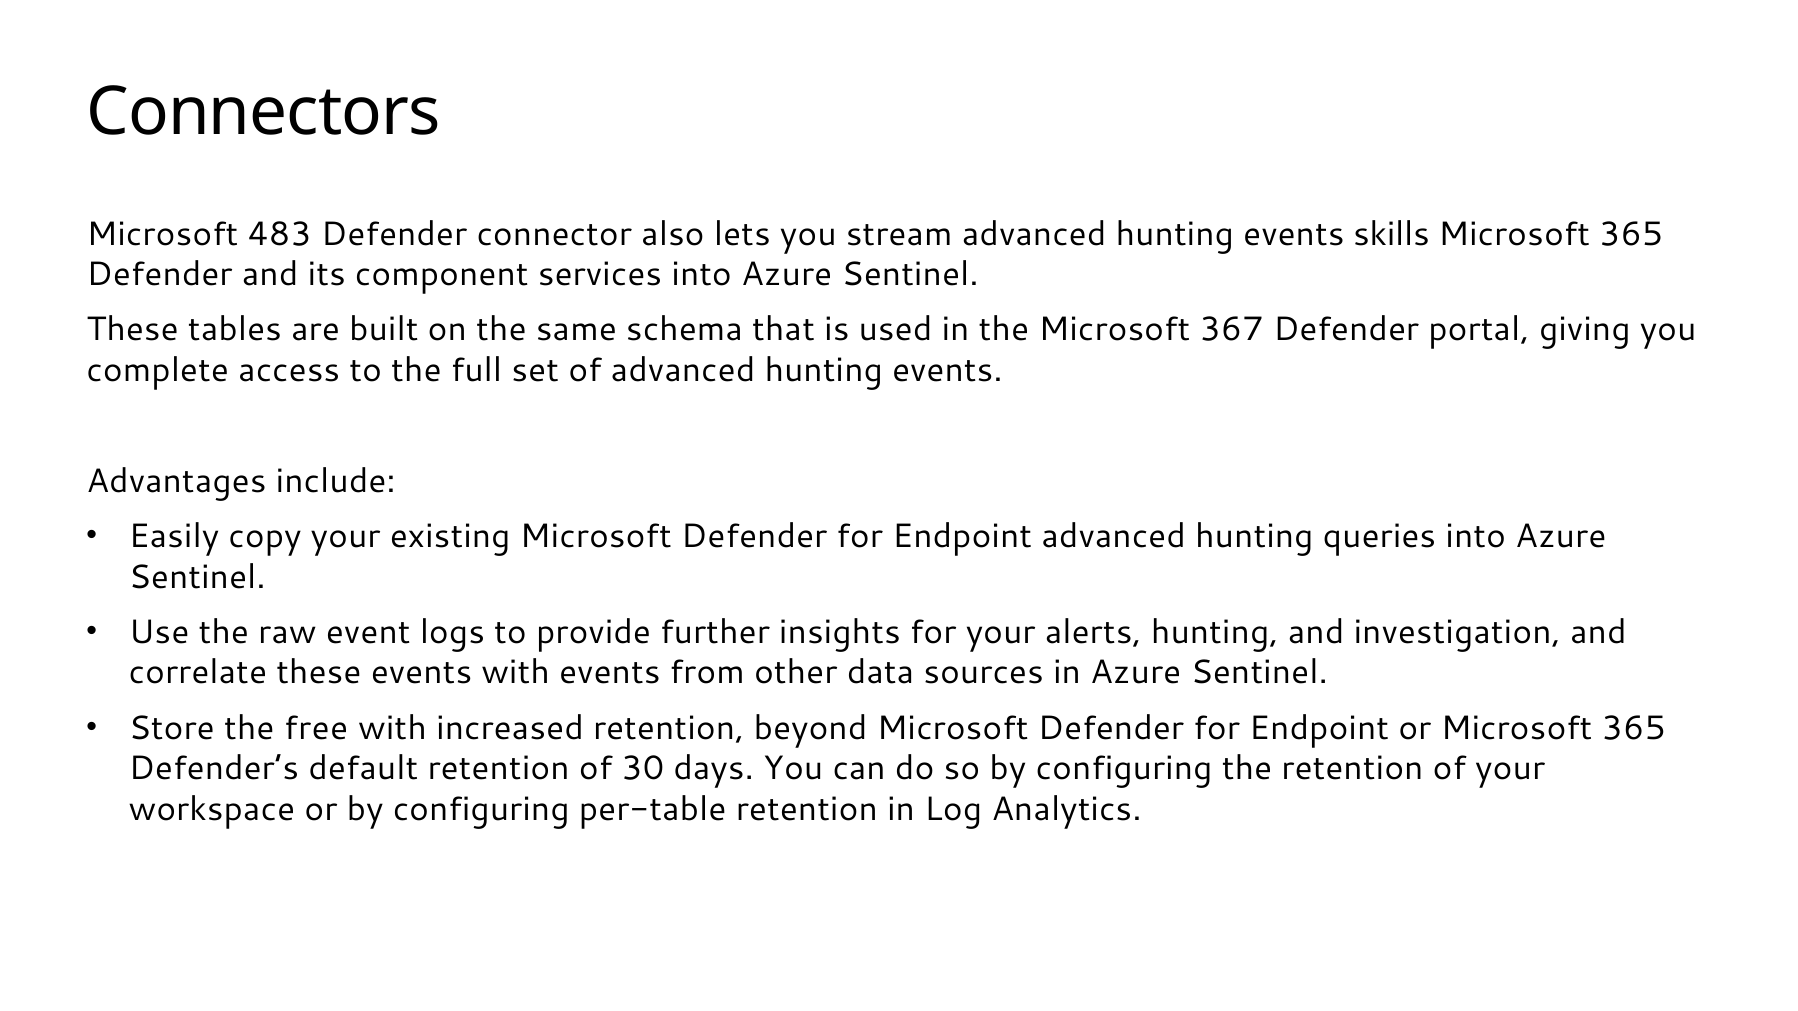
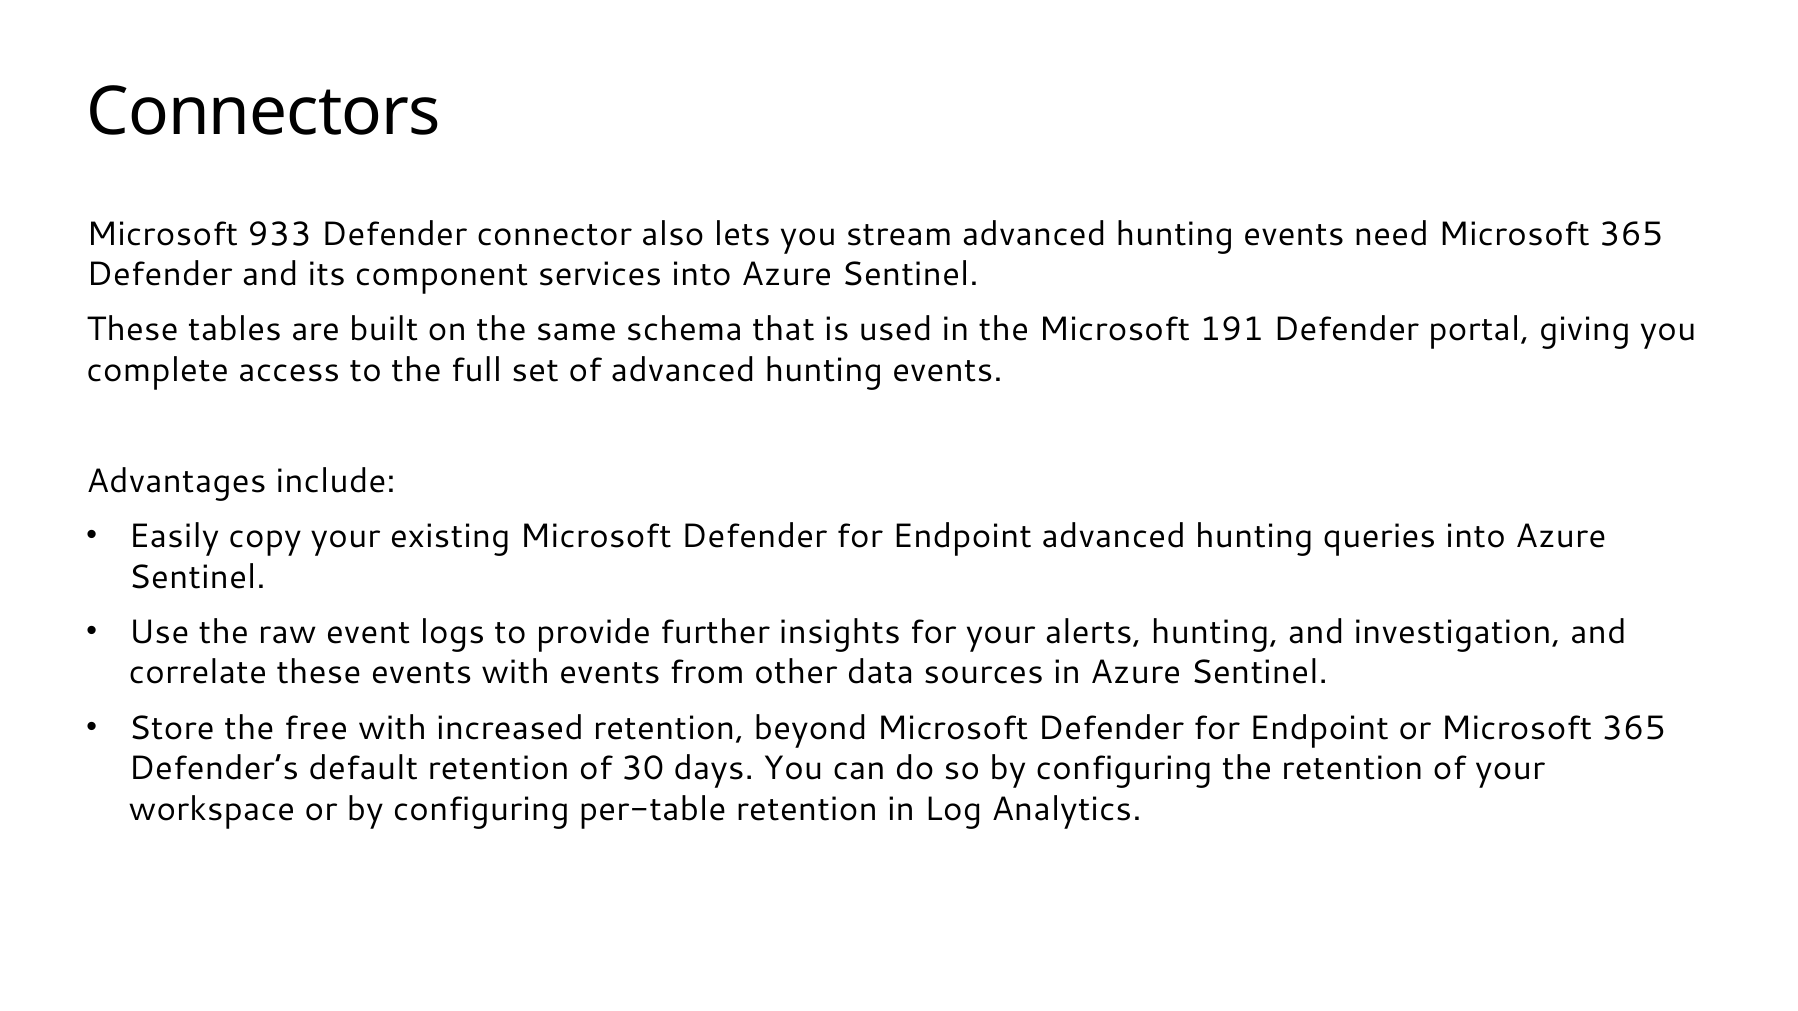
483: 483 -> 933 (280, 234)
skills: skills -> need (1391, 234)
367: 367 -> 191 (1232, 330)
